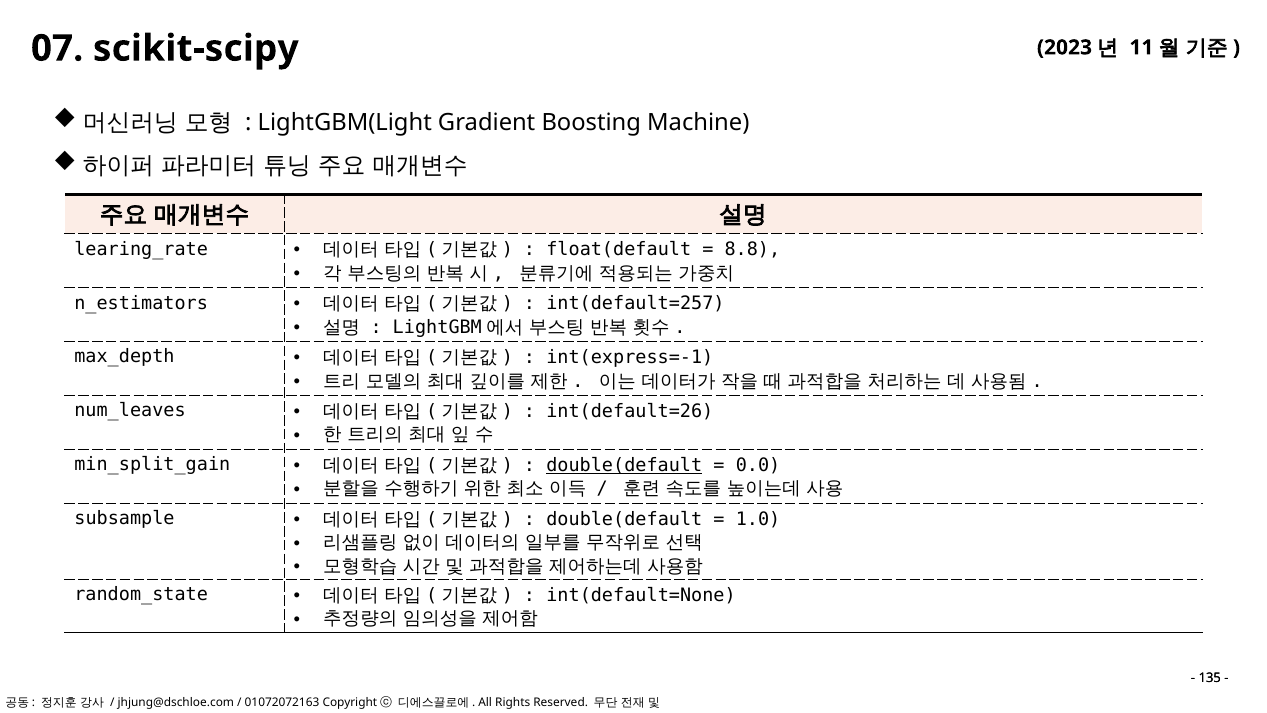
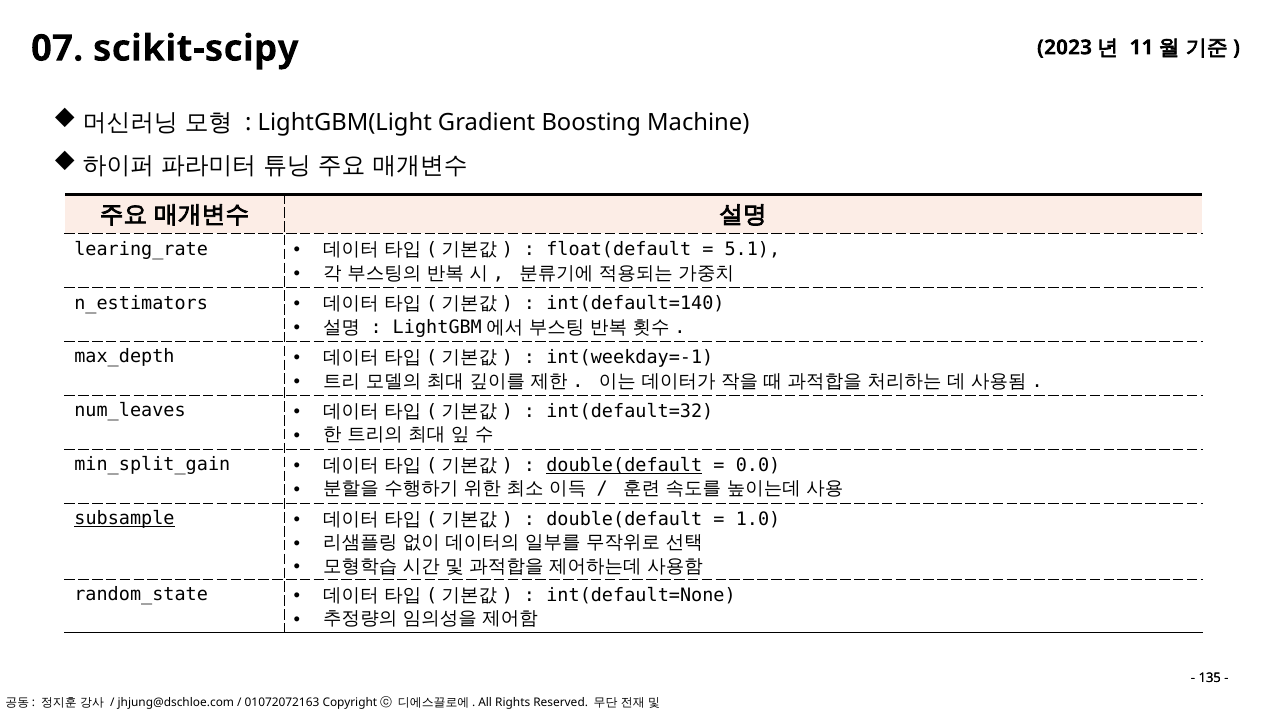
8.8: 8.8 -> 5.1 (752, 249)
int(default=257: int(default=257 -> int(default=140 (635, 303)
int(express=-1: int(express=-1 -> int(weekday=-1 (630, 357)
int(default=26: int(default=26 -> int(default=32 (630, 411)
subsample underline: none -> present (124, 518)
